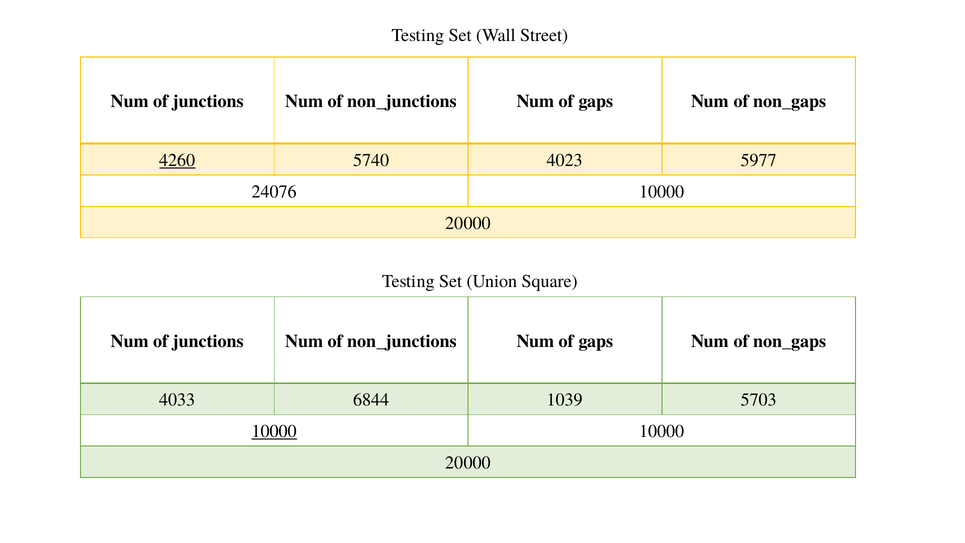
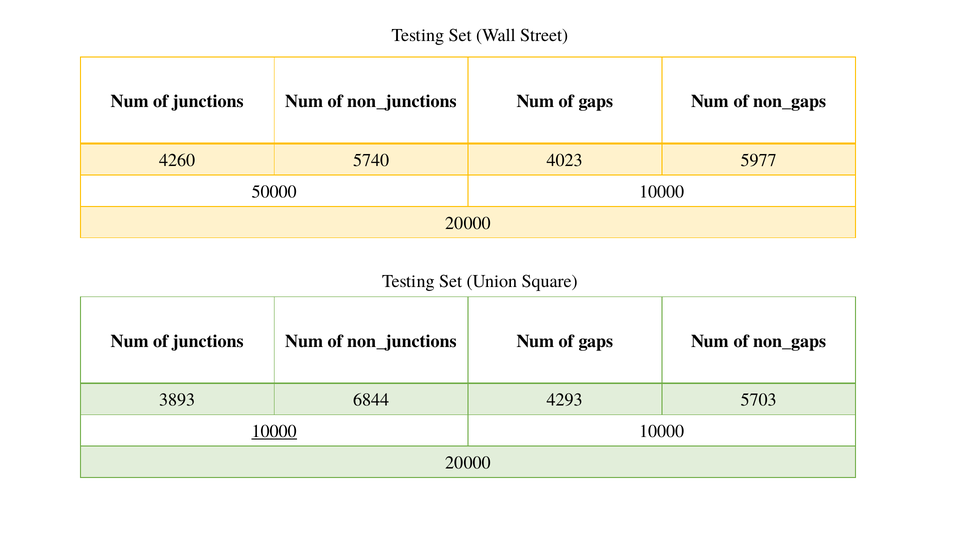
4260 underline: present -> none (177, 160)
24076: 24076 -> 50000 (274, 192)
4033: 4033 -> 3893 (177, 400)
1039: 1039 -> 4293 (565, 400)
